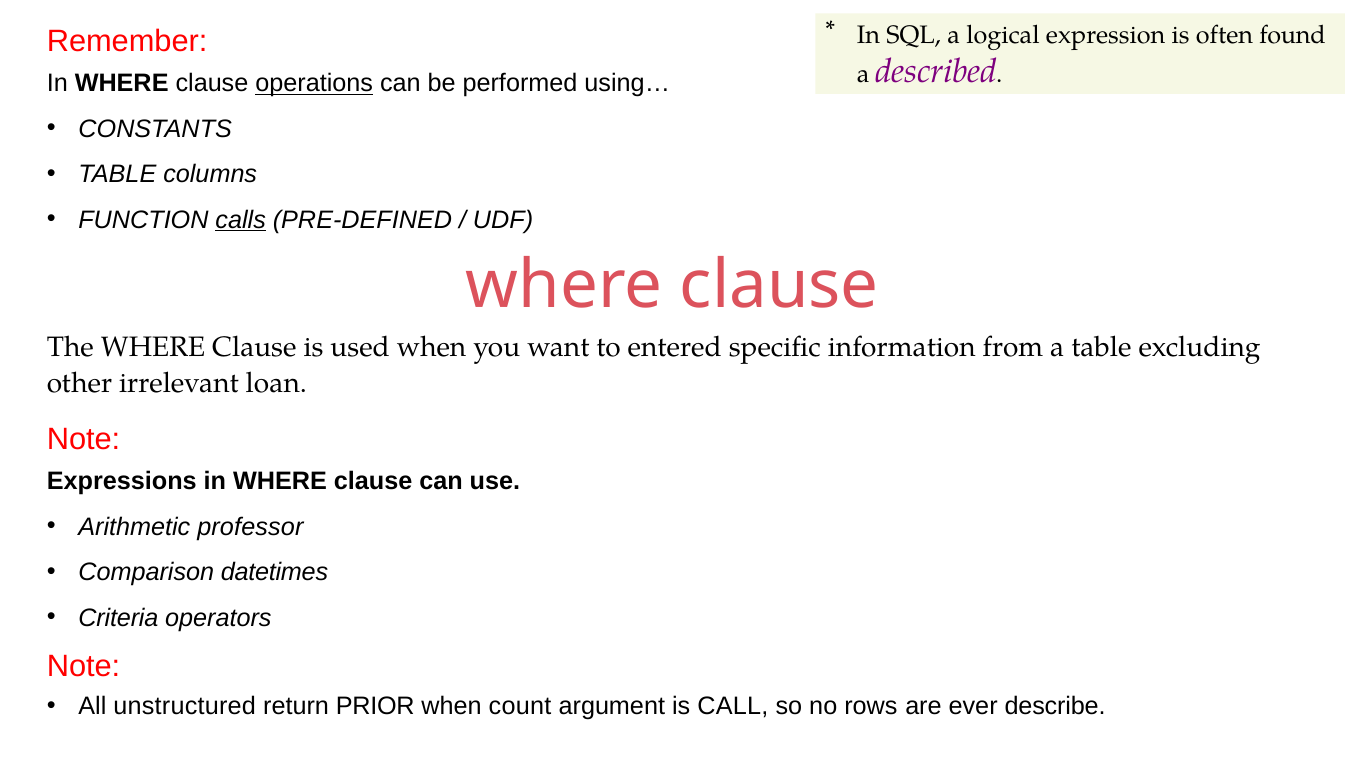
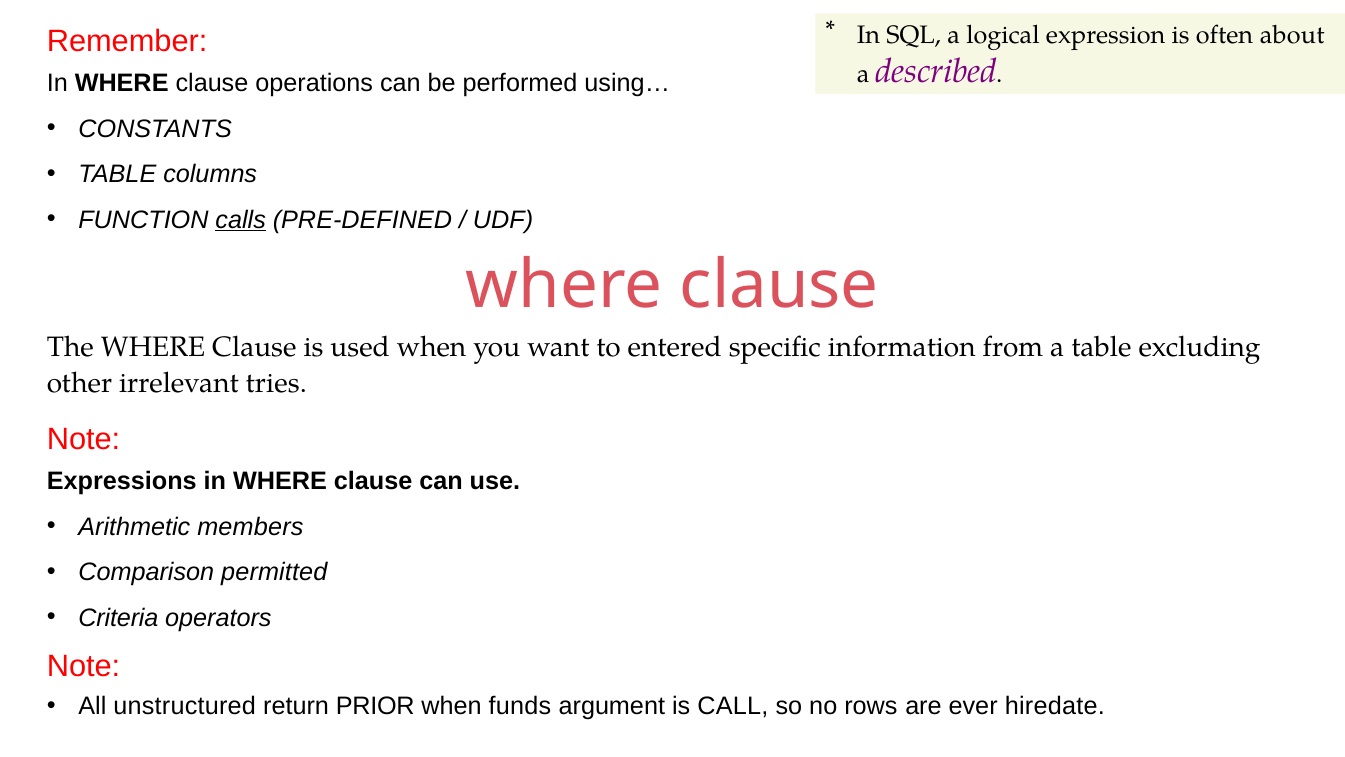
found: found -> about (1292, 35)
operations underline: present -> none (314, 83)
loan: loan -> tries (276, 383)
professor: professor -> members (250, 527)
datetimes: datetimes -> permitted (274, 572)
count: count -> funds (520, 706)
describe: describe -> hiredate (1055, 706)
